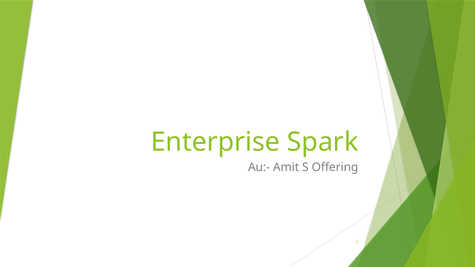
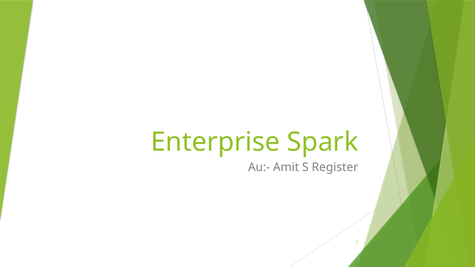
Offering: Offering -> Register (335, 167)
